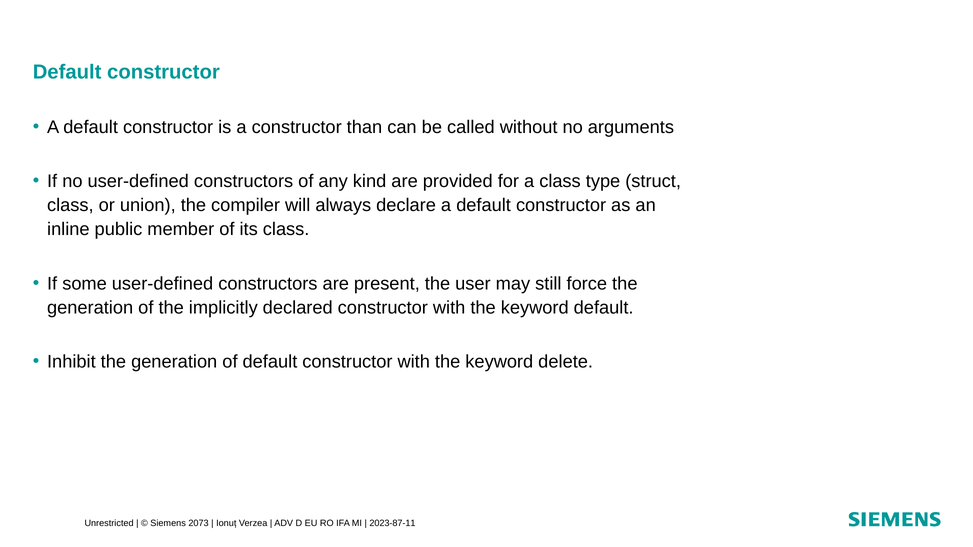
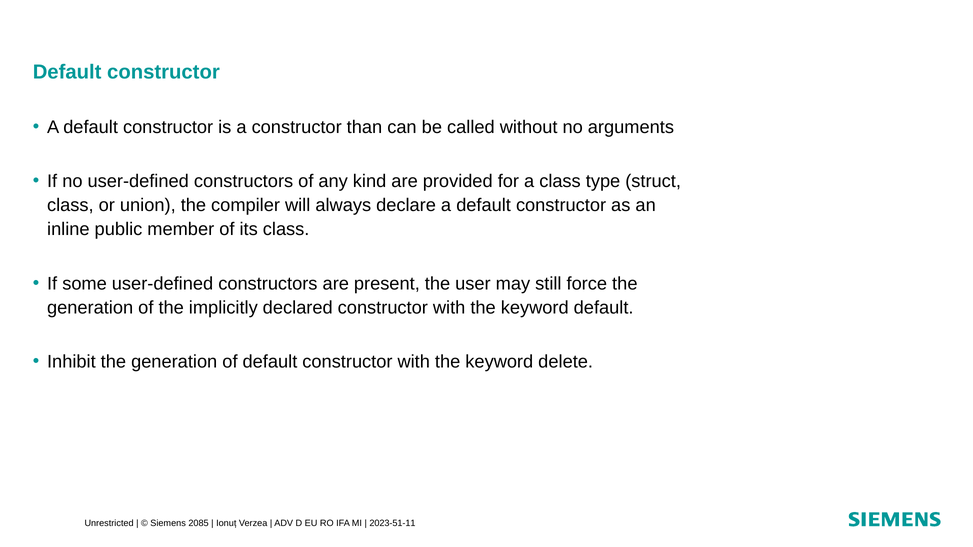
2073: 2073 -> 2085 (199, 524)
2023-87-11: 2023-87-11 -> 2023-51-11 (392, 524)
